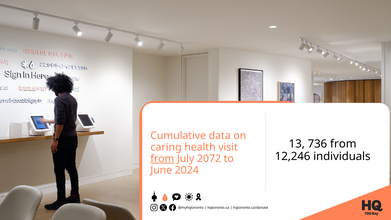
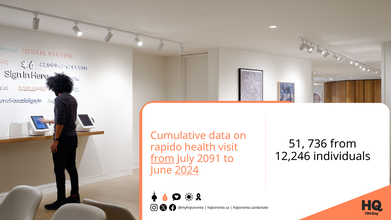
13: 13 -> 51 (297, 144)
caring: caring -> rapido (166, 147)
2072: 2072 -> 2091 (209, 159)
2024 underline: none -> present (187, 170)
